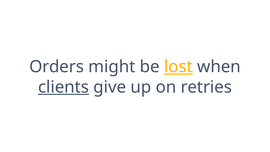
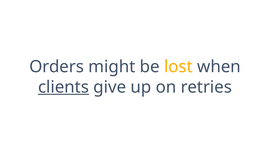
lost underline: present -> none (178, 67)
